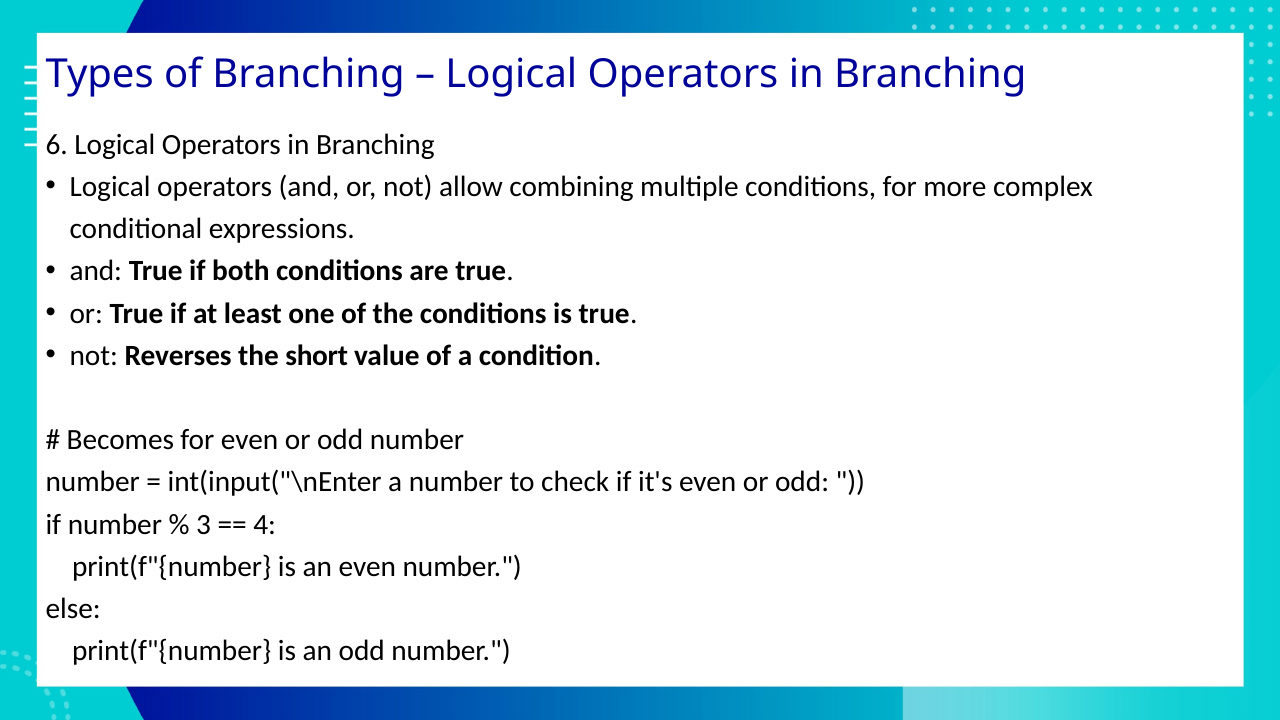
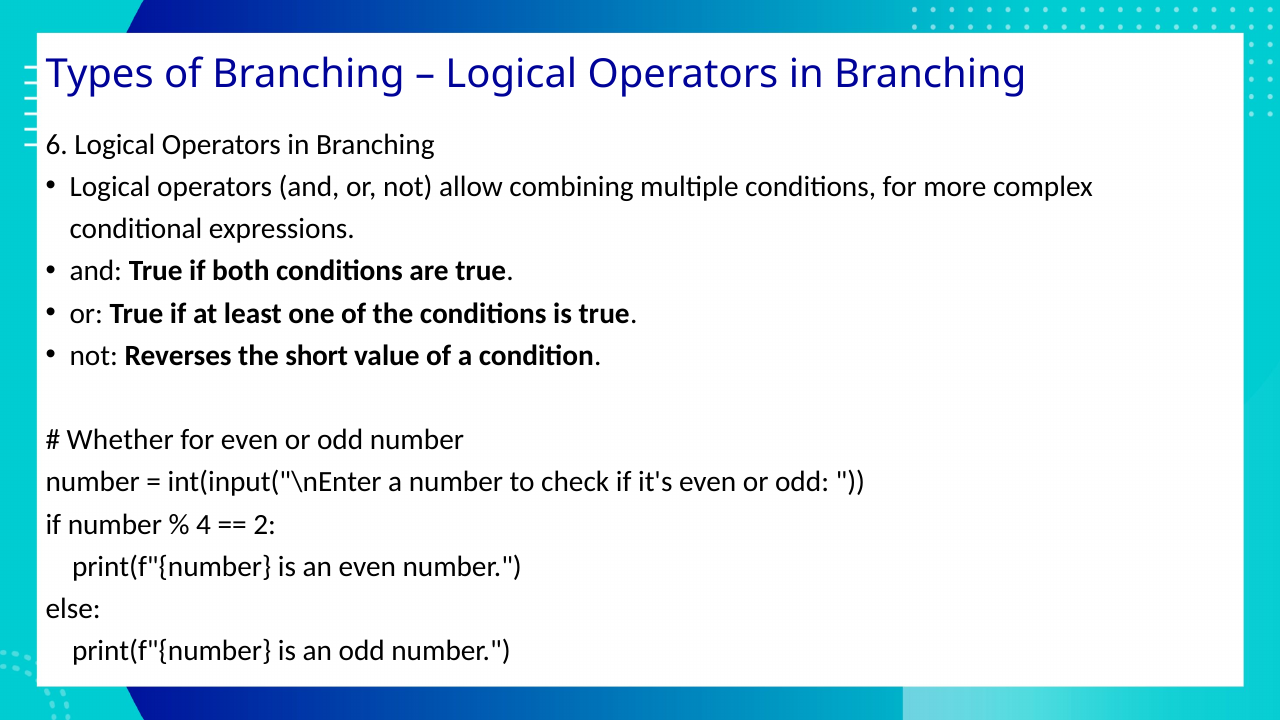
Becomes: Becomes -> Whether (120, 440)
3: 3 -> 4 (204, 524)
4: 4 -> 2 (265, 524)
